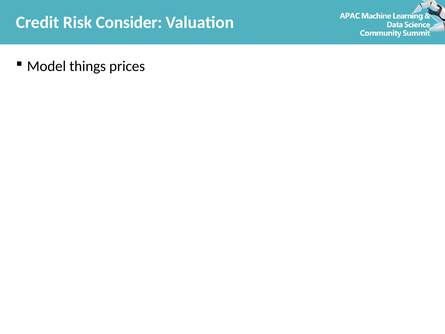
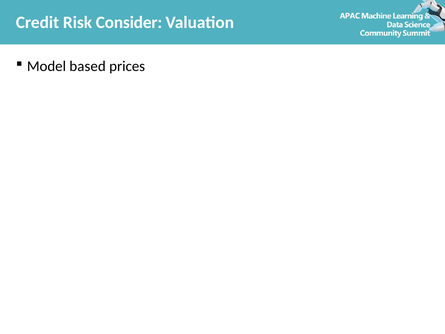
things: things -> based (88, 66)
